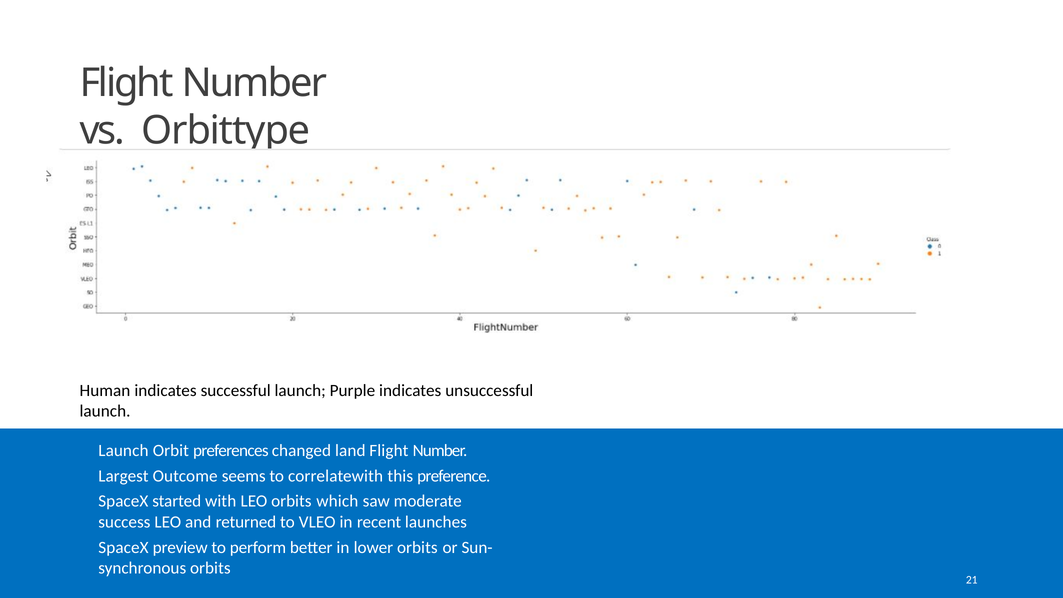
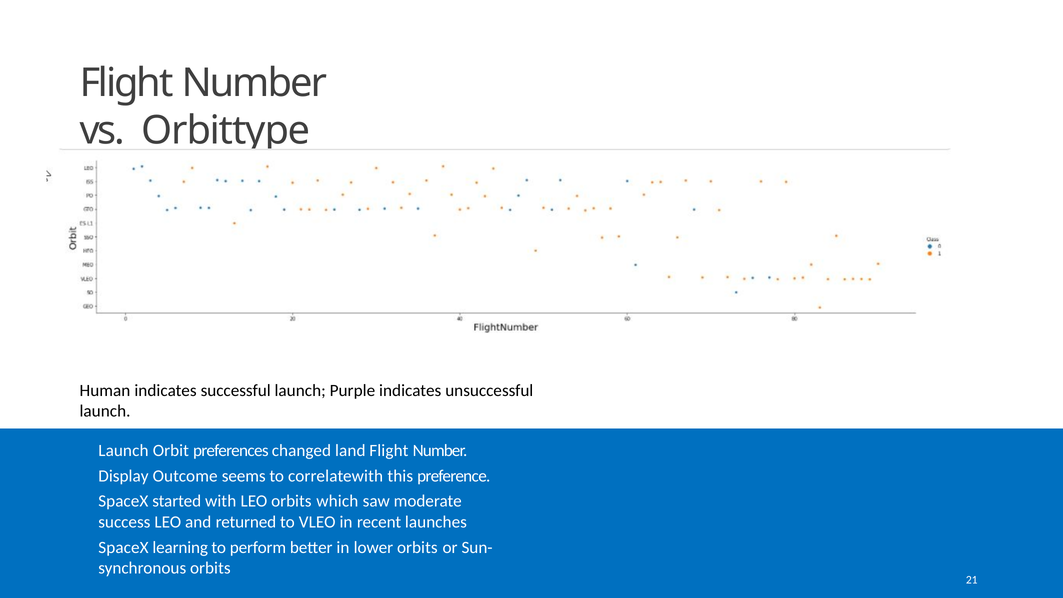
Largest: Largest -> Display (123, 476)
preview: preview -> learning (180, 548)
